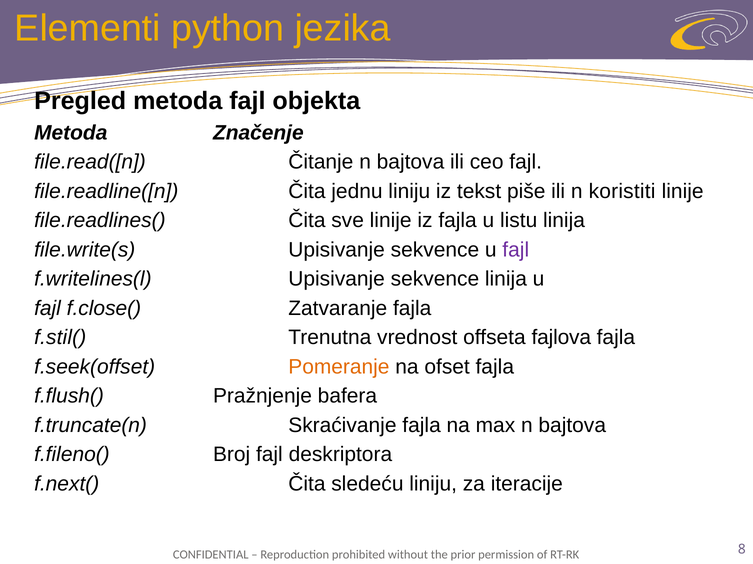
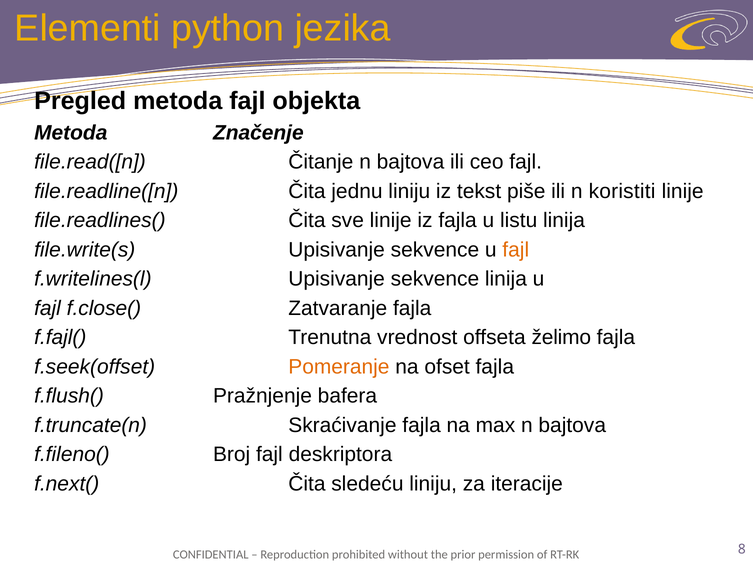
fajl colour: purple -> orange (516, 250)
f.stil(: f.stil( -> f.fajl( (60, 338)
fajlova: fajlova -> želimo (561, 338)
